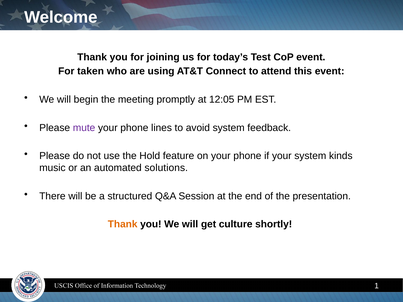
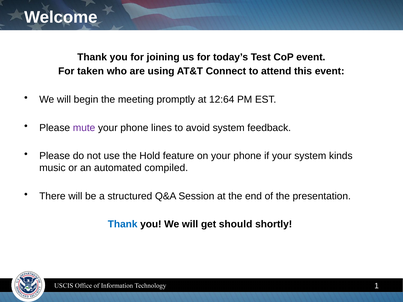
12:05: 12:05 -> 12:64 (222, 100)
solutions: solutions -> compiled (166, 168)
Thank colour: orange -> blue (123, 225)
culture: culture -> should (236, 225)
